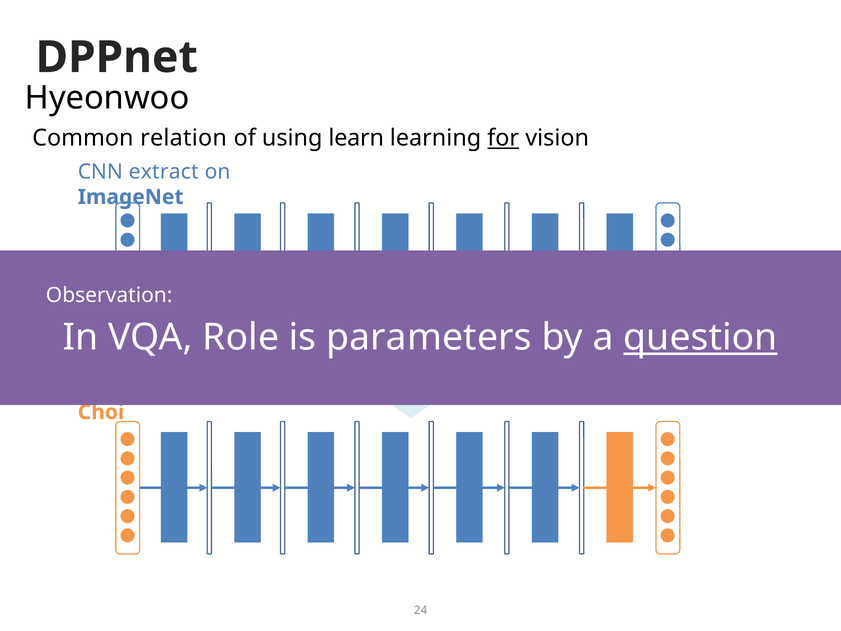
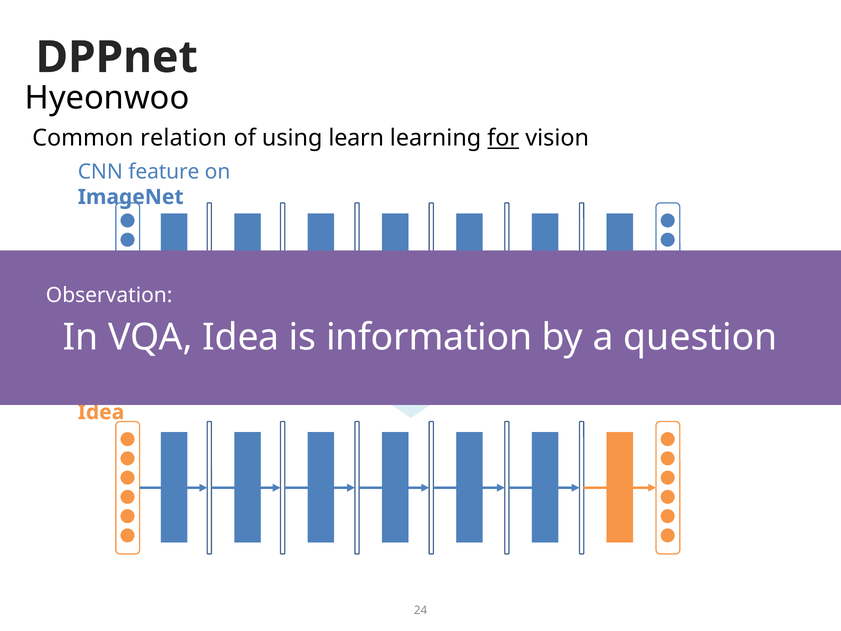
extract: extract -> feature (164, 172)
VQA Role: Role -> Idea (241, 338)
parameters: parameters -> information (429, 338)
question underline: present -> none (700, 338)
Choi: Choi -> Idea (101, 412)
